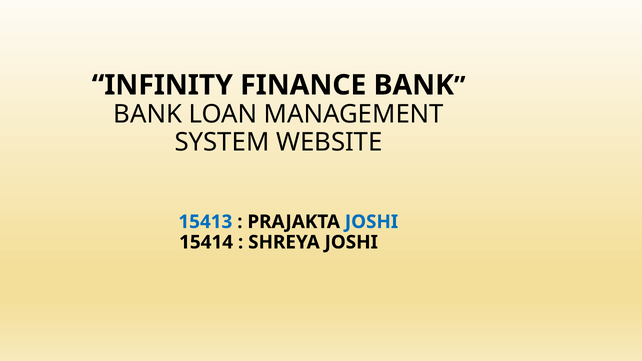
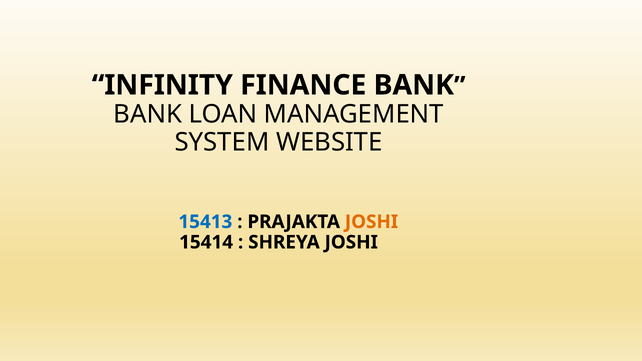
JOSHI colour: blue -> orange (372, 222)
